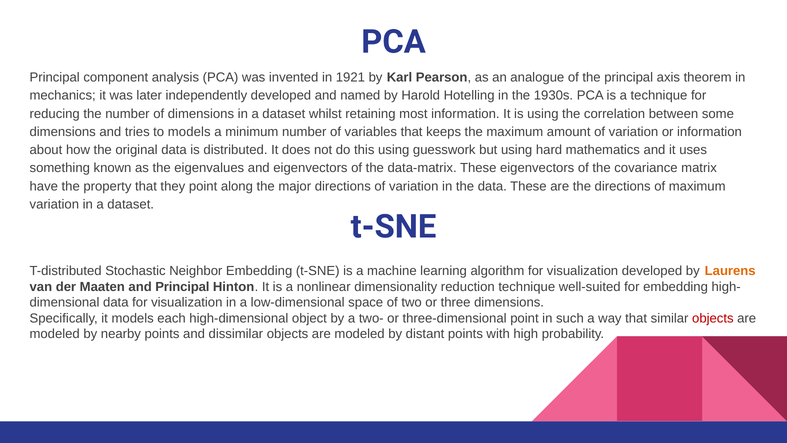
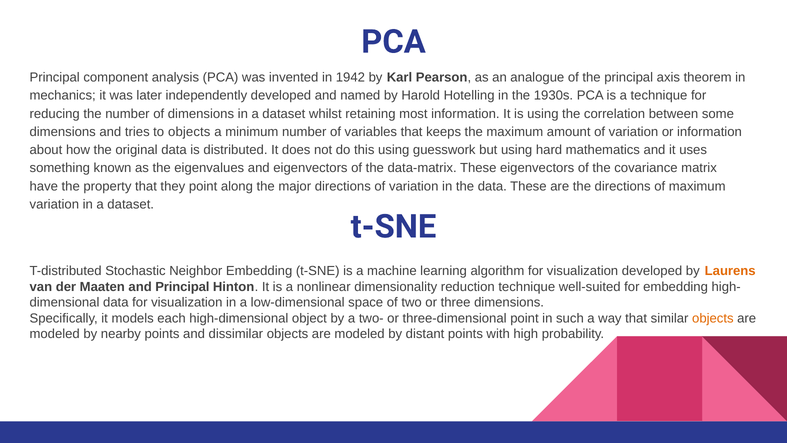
1921: 1921 -> 1942 (350, 78)
to models: models -> objects (189, 132)
objects colour: red -> orange (713, 318)
